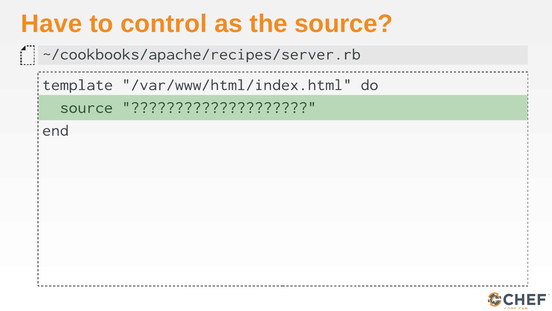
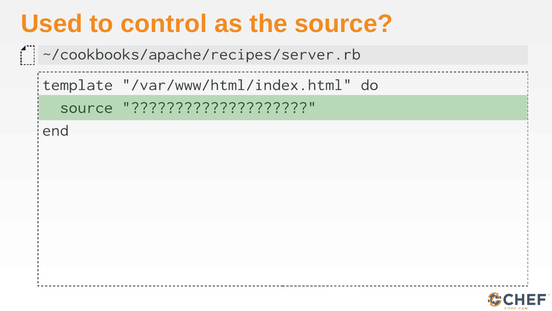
Have: Have -> Used (52, 24)
